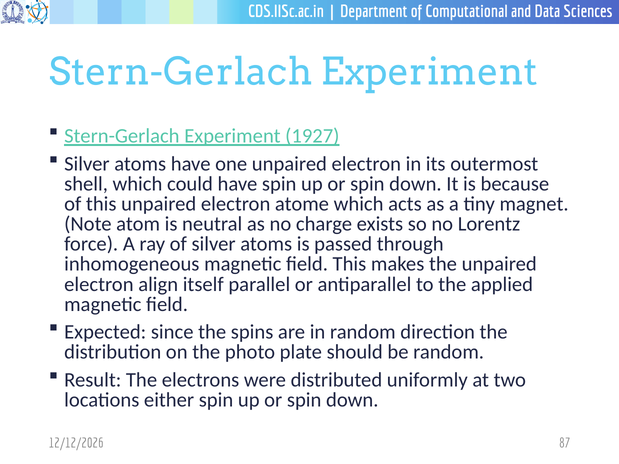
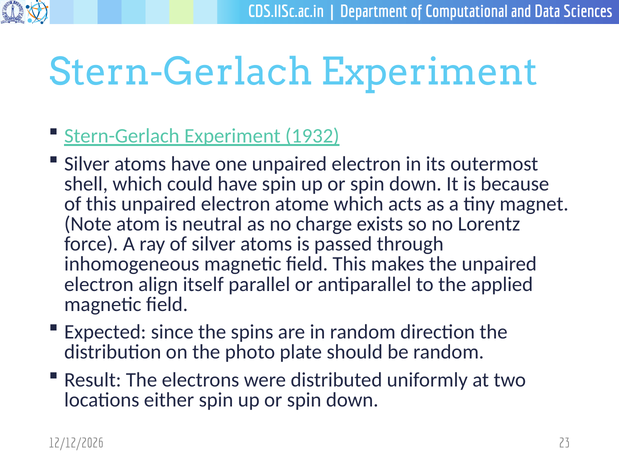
1927: 1927 -> 1932 (312, 136)
87: 87 -> 23 (565, 444)
